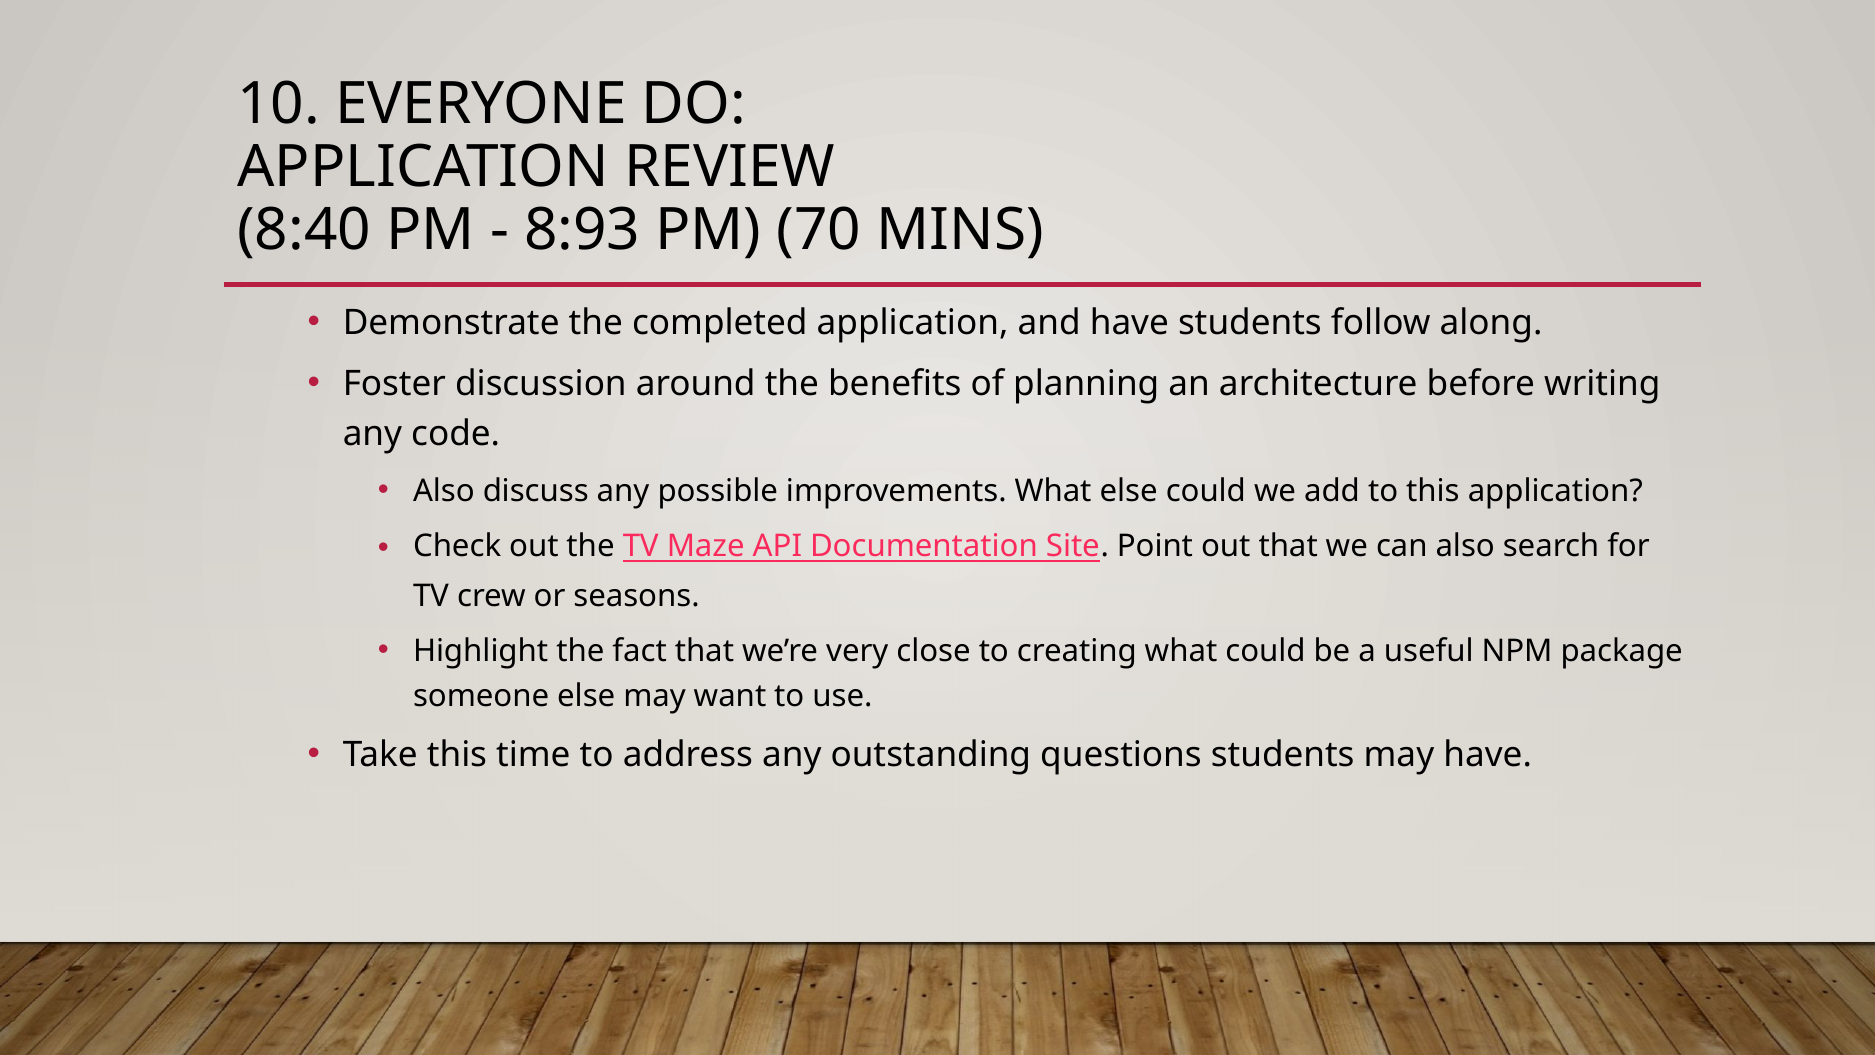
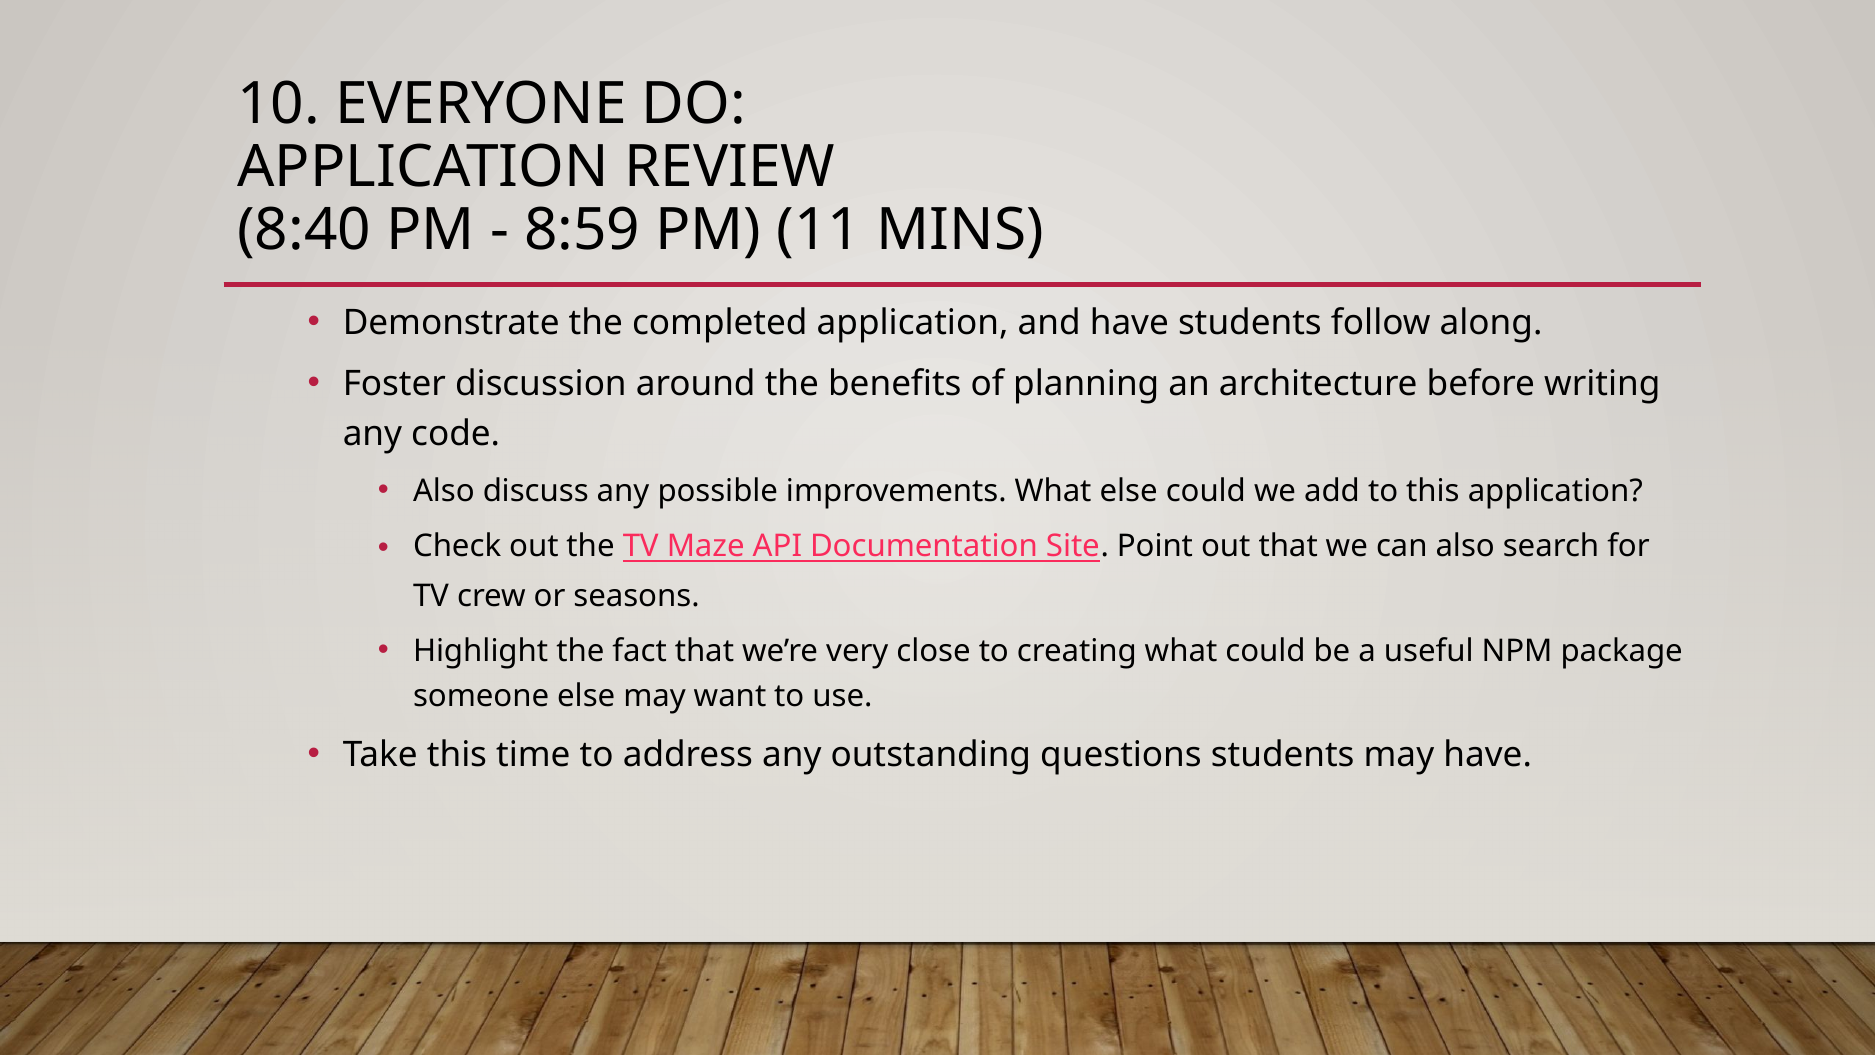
8:93: 8:93 -> 8:59 (582, 231)
70: 70 -> 11 (819, 231)
